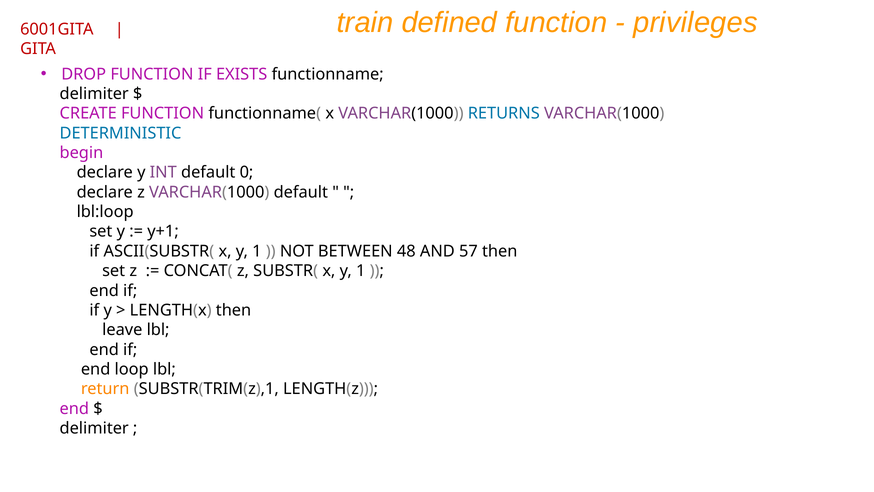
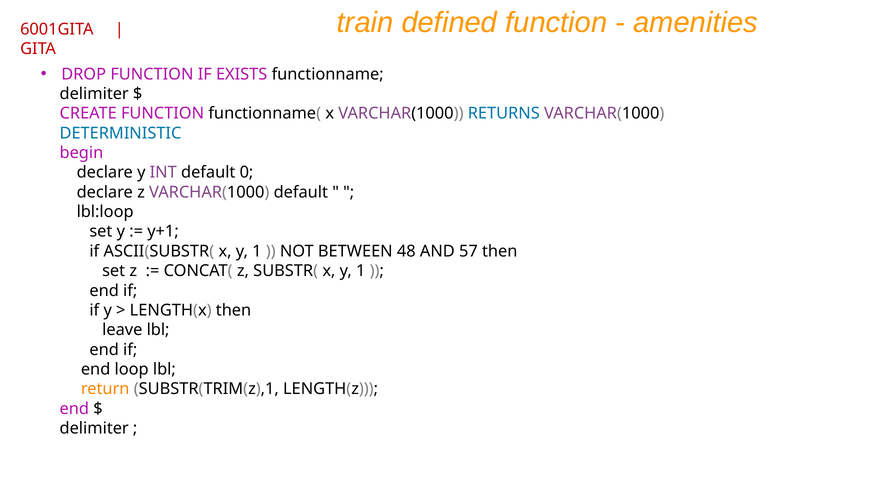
privileges: privileges -> amenities (696, 23)
